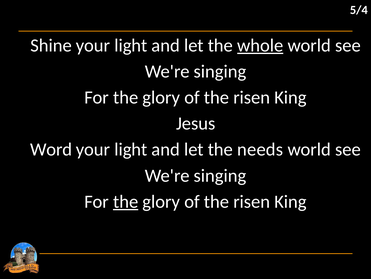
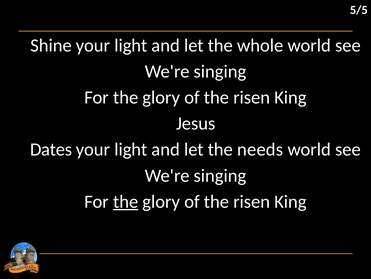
5/4: 5/4 -> 5/5 (359, 10)
whole underline: present -> none (260, 45)
Word: Word -> Dates (51, 149)
